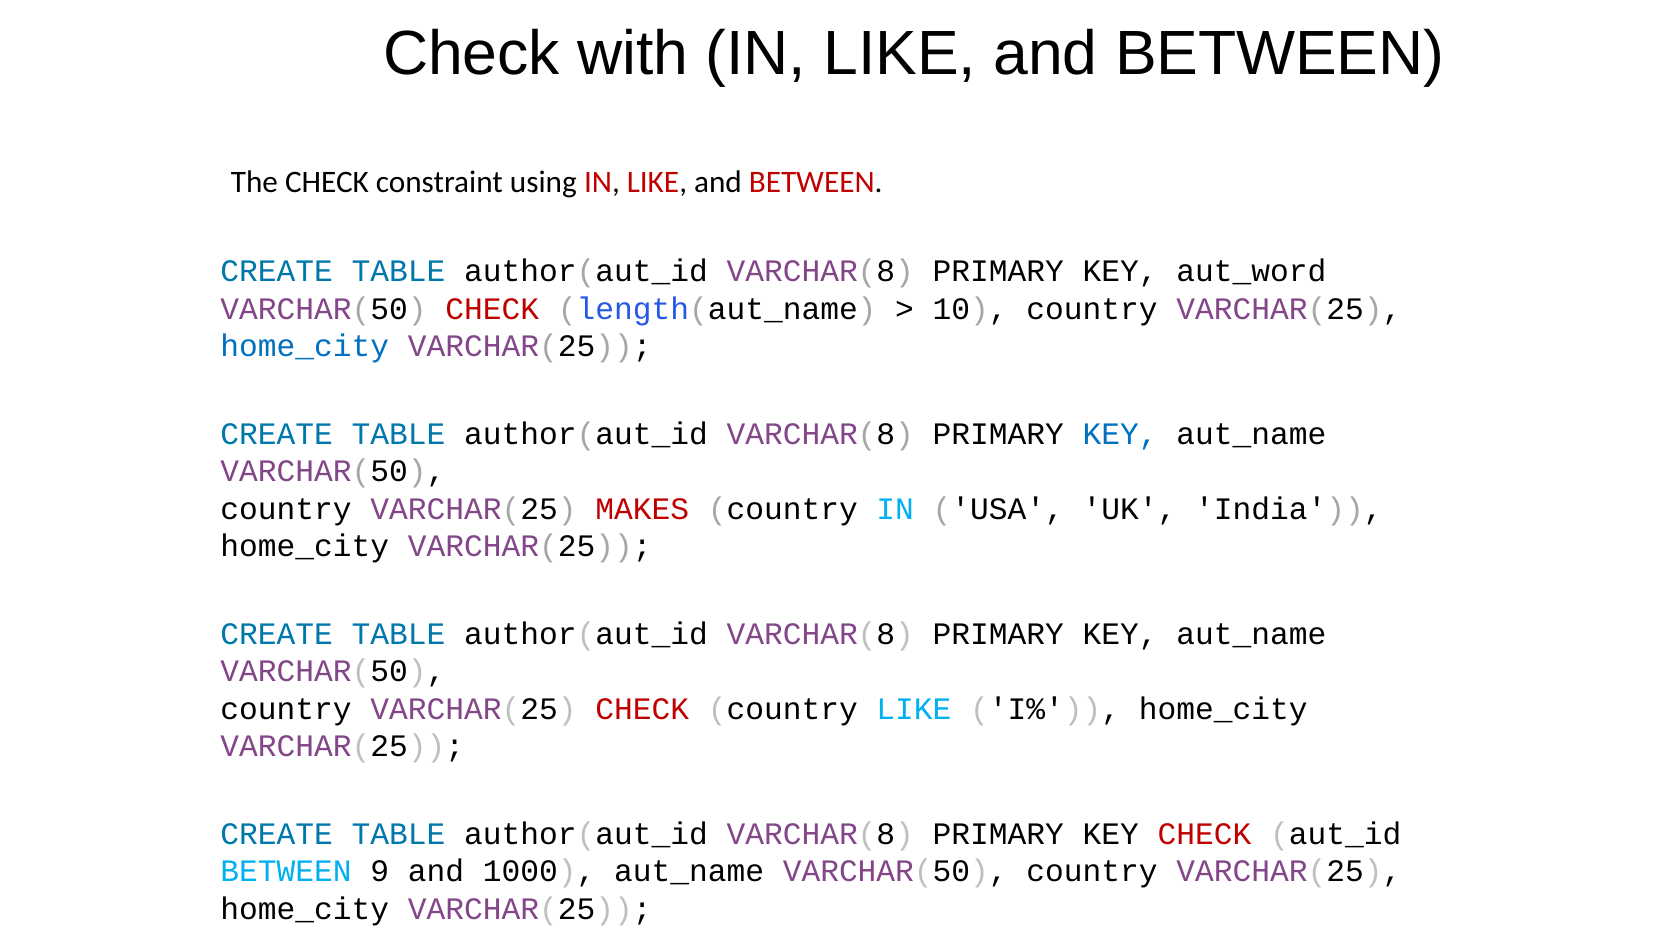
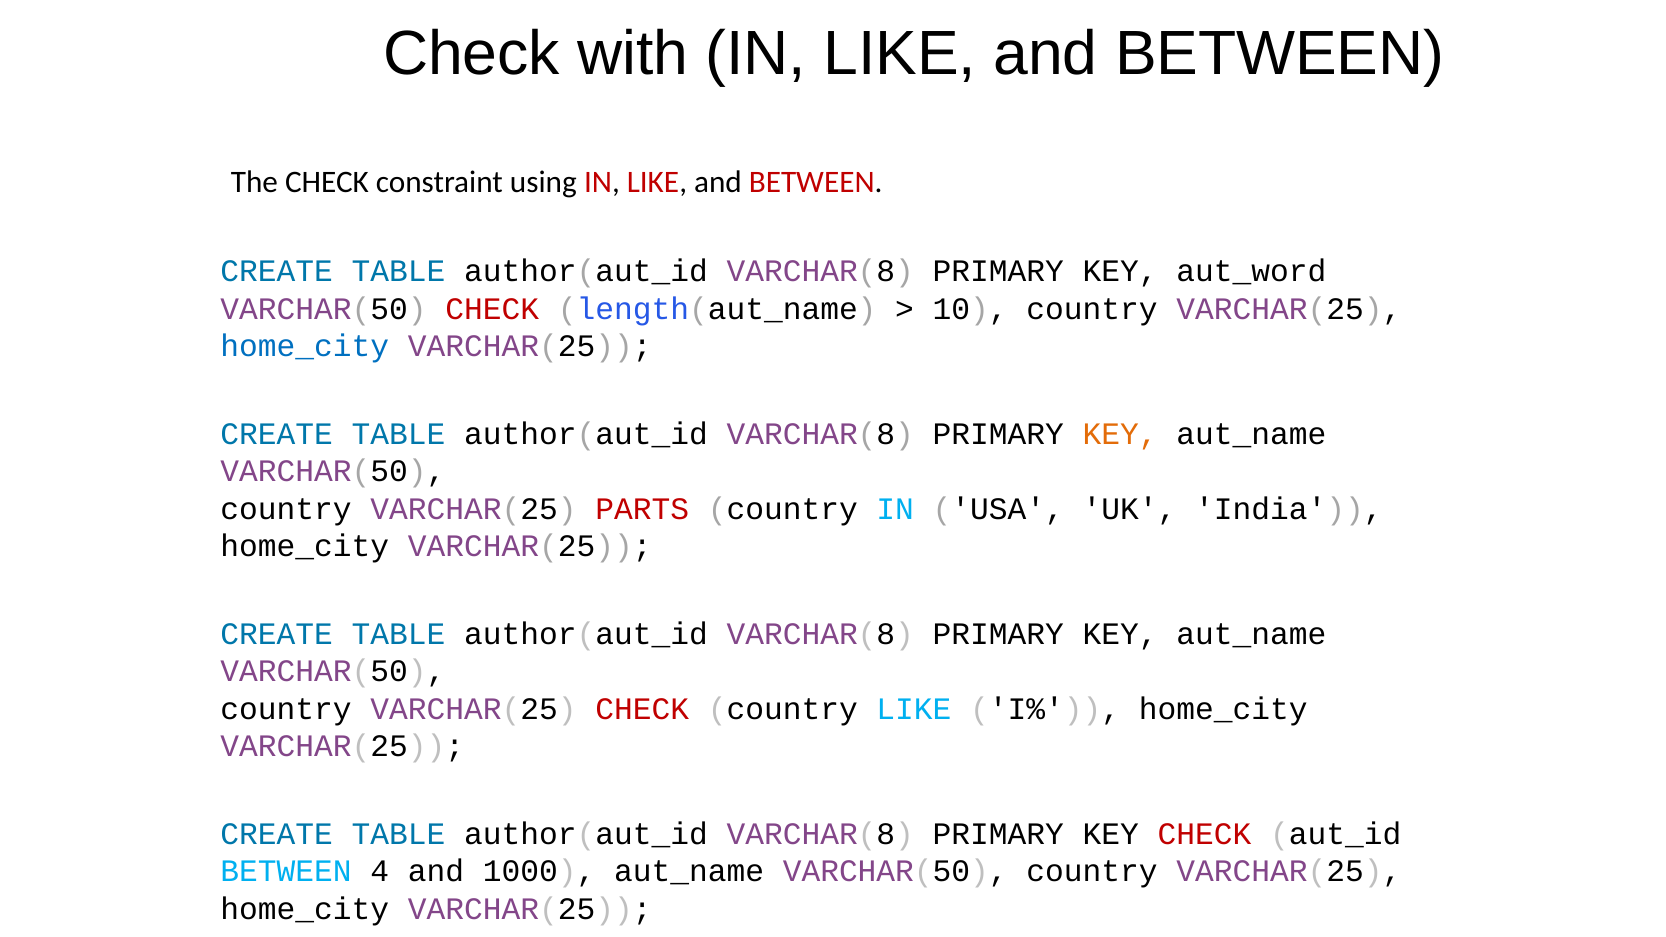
KEY colour: blue -> orange (1120, 434)
MAKES: MAKES -> PARTS (642, 509)
9: 9 -> 4 (380, 872)
